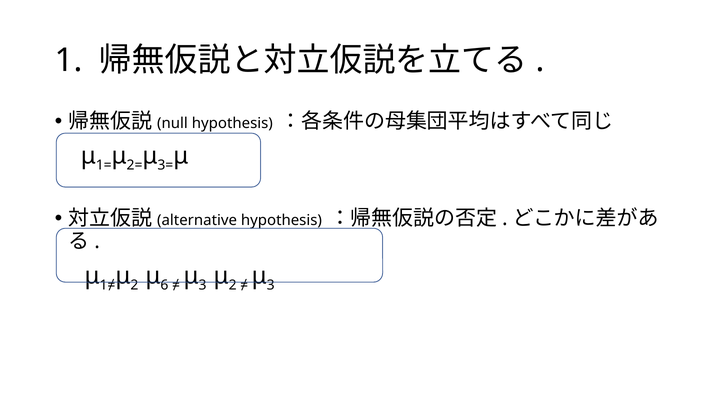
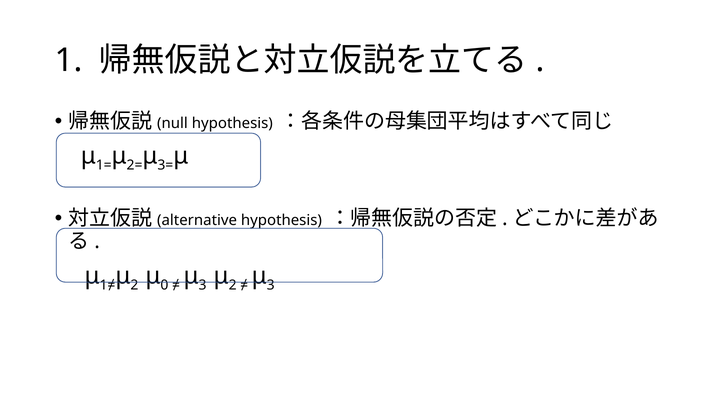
6: 6 -> 0 (164, 285)
